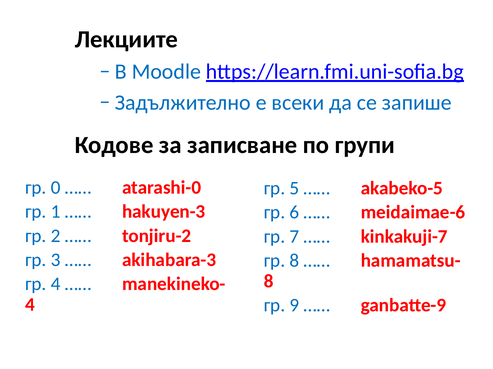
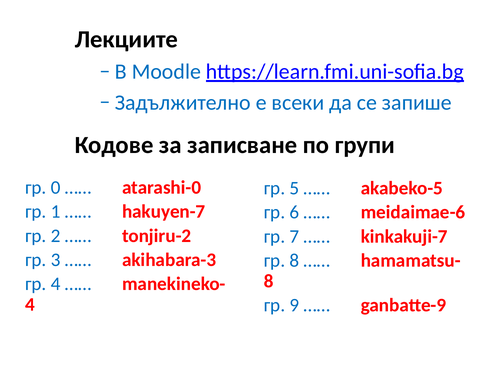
hakuyen-3: hakuyen-3 -> hakuyen-7 (164, 212)
